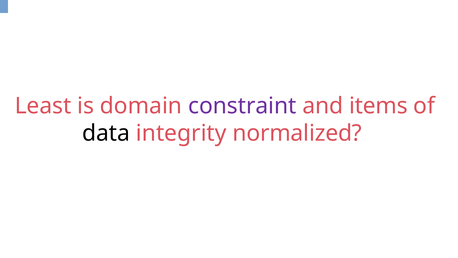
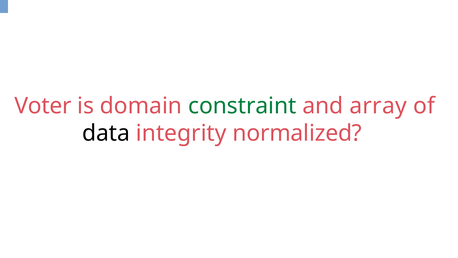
Least: Least -> Voter (43, 106)
constraint colour: purple -> green (242, 106)
items: items -> array (378, 106)
